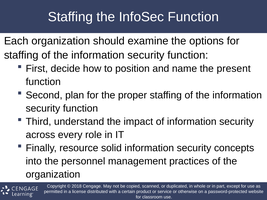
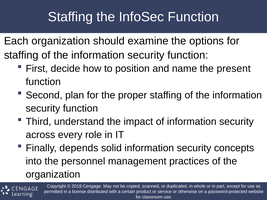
resource: resource -> depends (79, 148)
